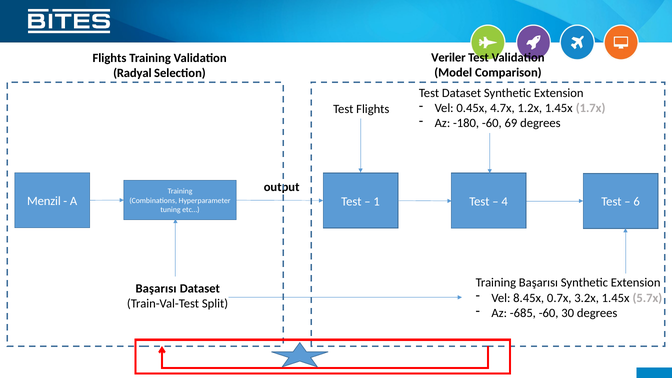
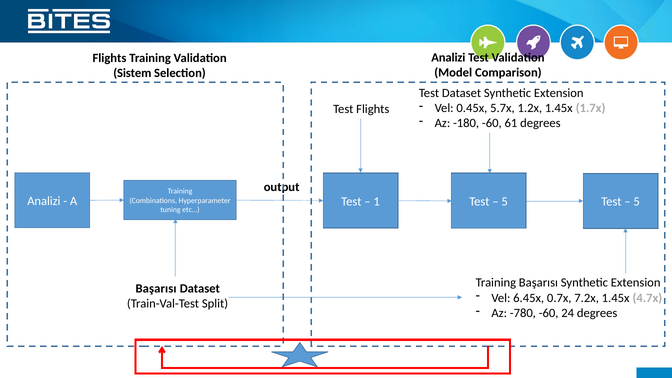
Veriler: Veriler -> Analizi (448, 57)
Radyal: Radyal -> Sistem (132, 73)
4.7x: 4.7x -> 5.7x (502, 108)
69: 69 -> 61 (511, 123)
Menzil: Menzil -> Analizi (44, 201)
4: 4 -> 5 (505, 201)
6: 6 -> 5 (637, 202)
8.45x: 8.45x -> 6.45x (529, 298)
3.2x: 3.2x -> 7.2x (587, 298)
5.7x: 5.7x -> 4.7x (647, 298)
-685: -685 -> -780 (523, 313)
30: 30 -> 24 (568, 313)
